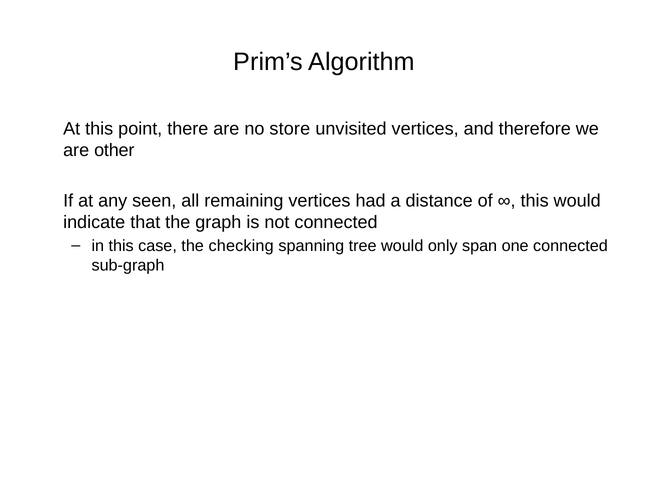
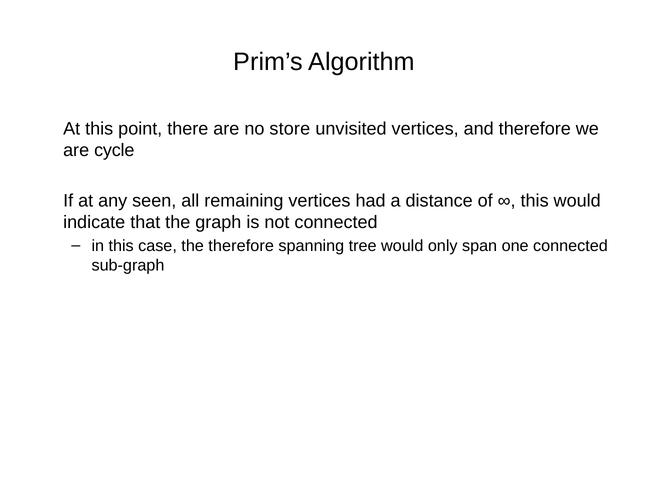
other: other -> cycle (114, 150)
the checking: checking -> therefore (241, 246)
